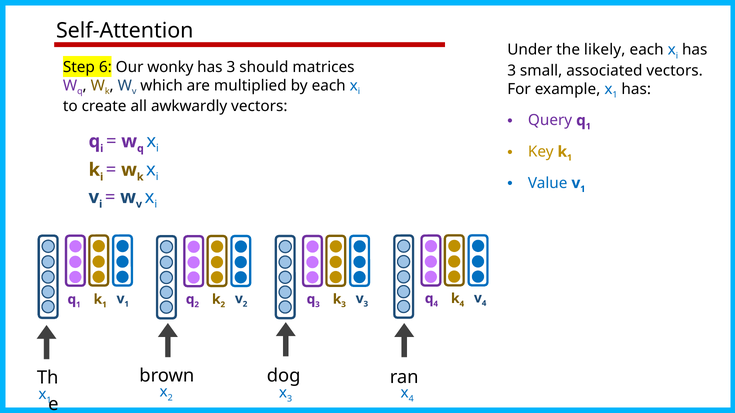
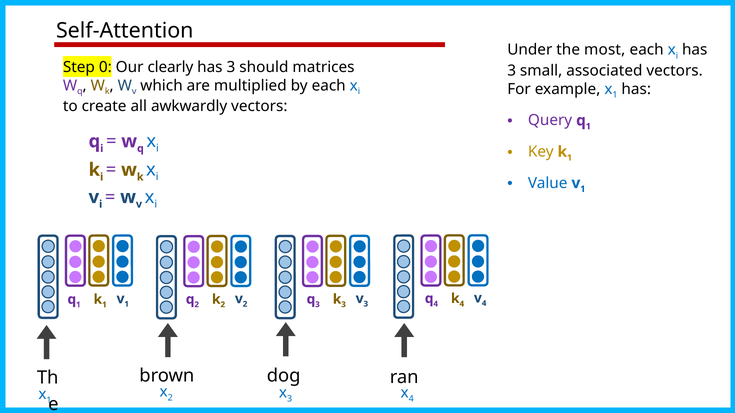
likely: likely -> most (605, 50)
6: 6 -> 0 (105, 67)
wonky: wonky -> clearly (170, 67)
